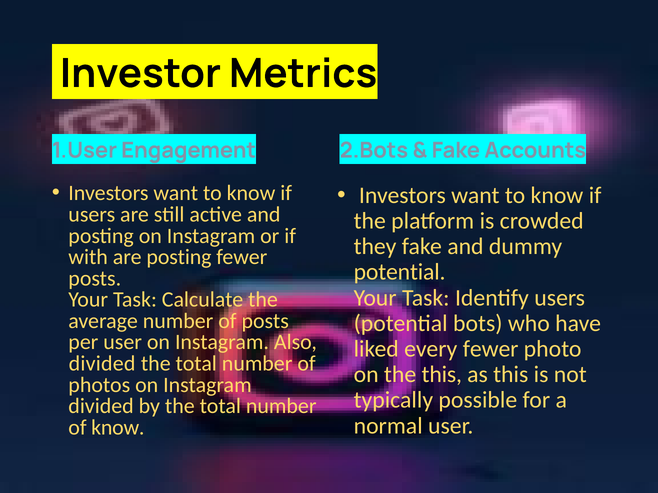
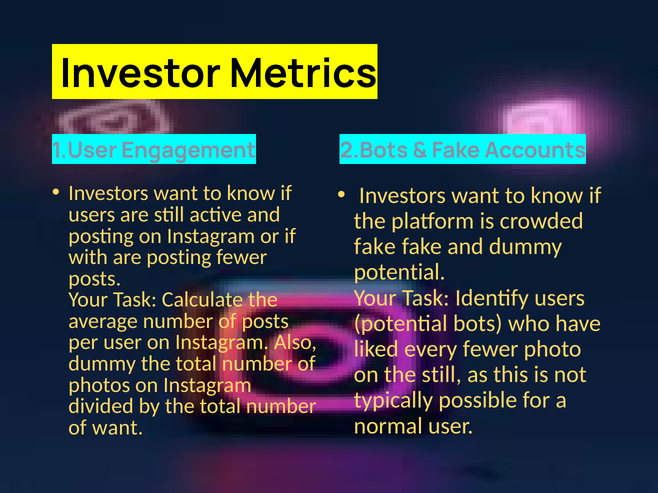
they: they -> fake (375, 247)
divided: divided -> dummy (102, 364)
the this: this -> still (442, 375)
of know: know -> want (118, 428)
